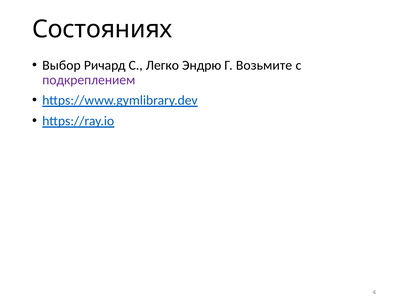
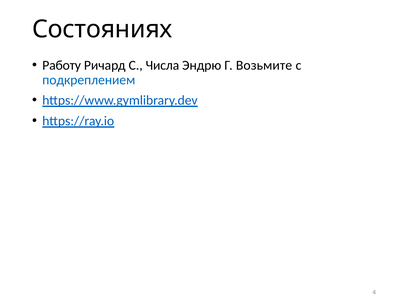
Выбор: Выбор -> Работу (62, 65)
Легко: Легко -> Числа (162, 65)
подкреплением colour: purple -> blue (89, 80)
